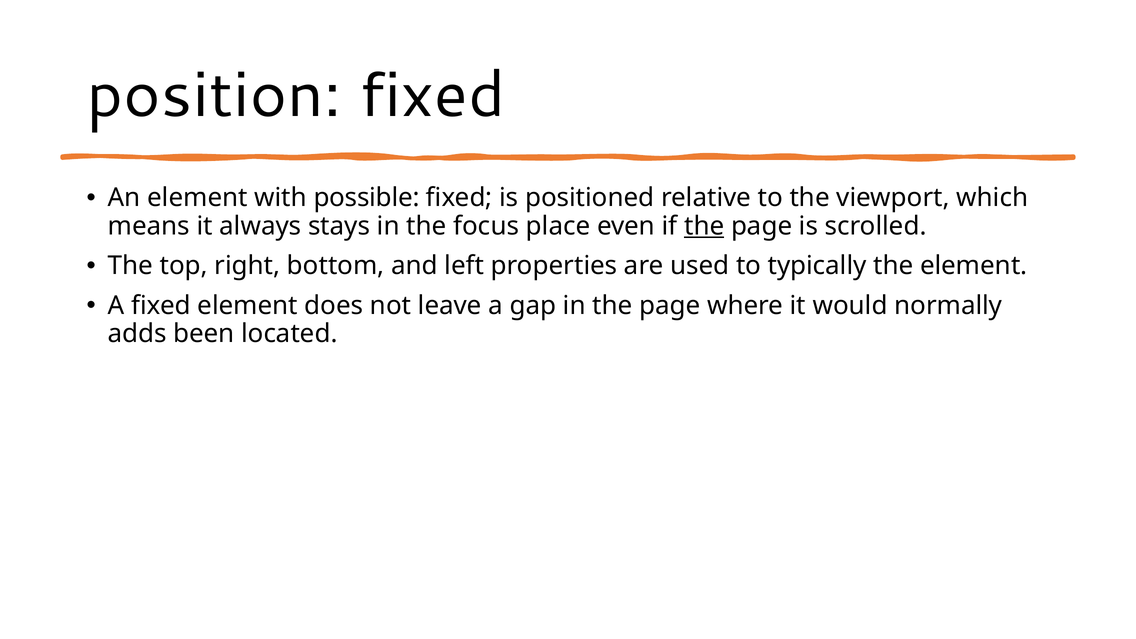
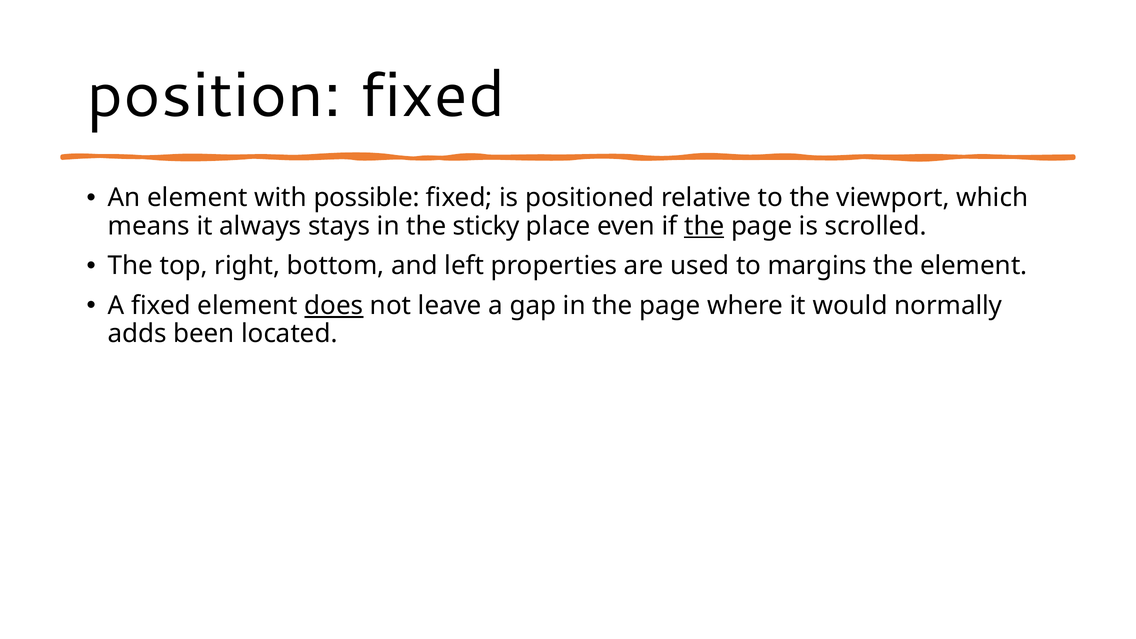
focus: focus -> sticky (486, 226)
typically: typically -> margins (817, 266)
does underline: none -> present (334, 306)
